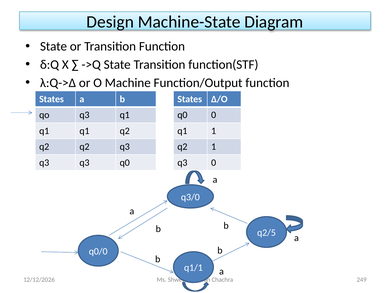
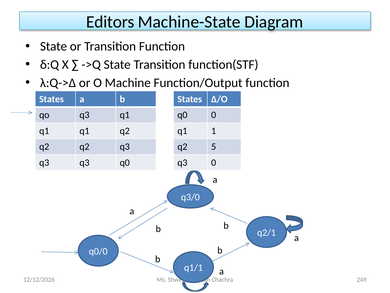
Design: Design -> Editors (110, 22)
q2 1: 1 -> 5 (214, 146)
q2/5: q2/5 -> q2/1 (266, 232)
